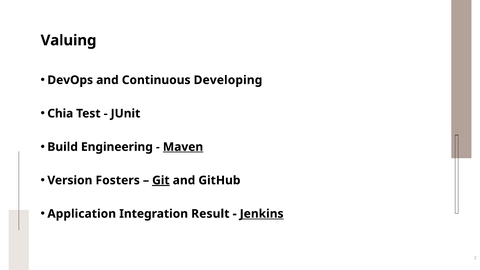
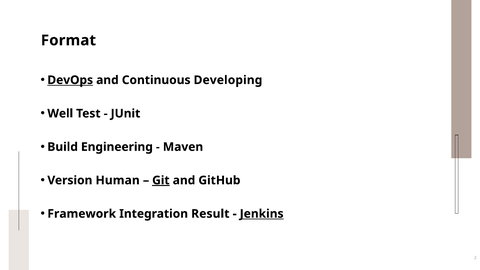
Valuing: Valuing -> Format (68, 40)
DevOps underline: none -> present (70, 80)
Chia: Chia -> Well (60, 114)
Maven underline: present -> none (183, 147)
Fosters: Fosters -> Human (118, 180)
Application: Application -> Framework (82, 214)
